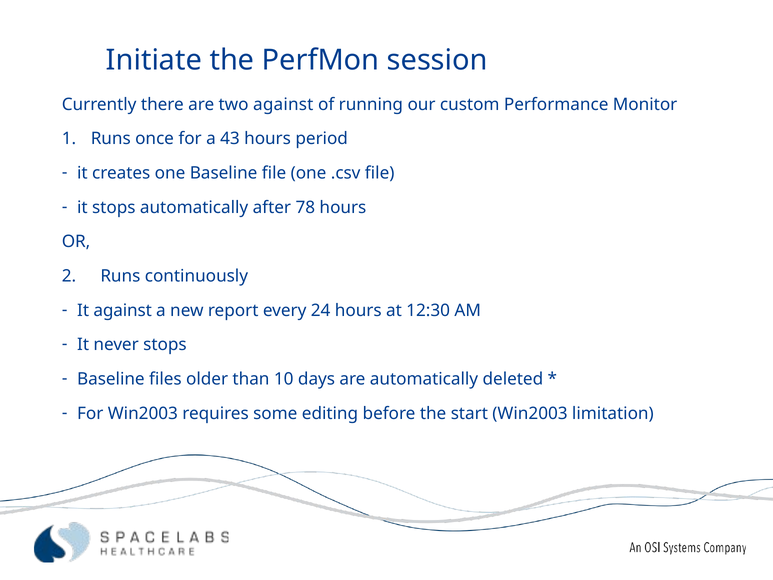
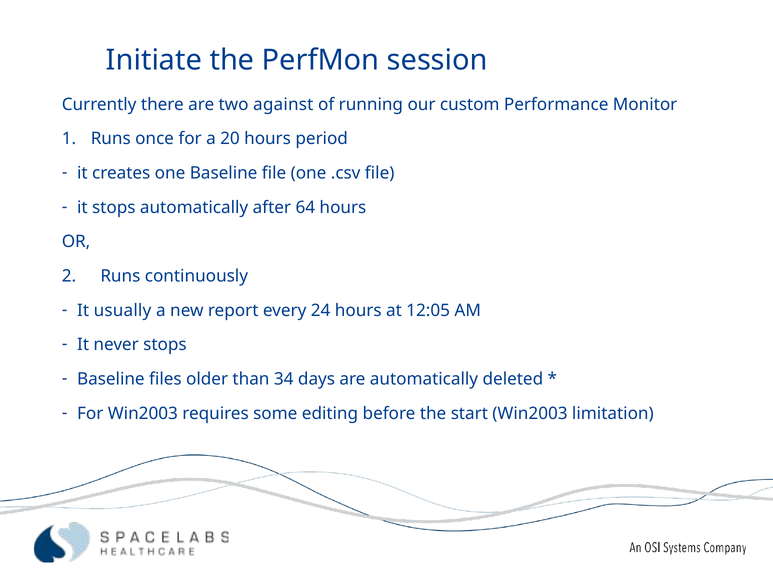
43: 43 -> 20 (230, 139)
78: 78 -> 64 (305, 207)
It against: against -> usually (122, 310)
12:30: 12:30 -> 12:05 (428, 310)
10: 10 -> 34 (284, 379)
